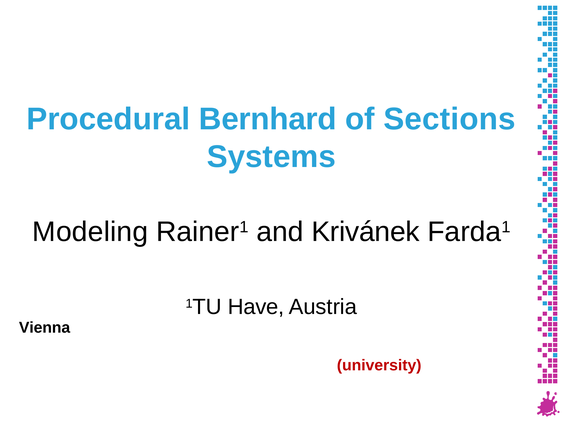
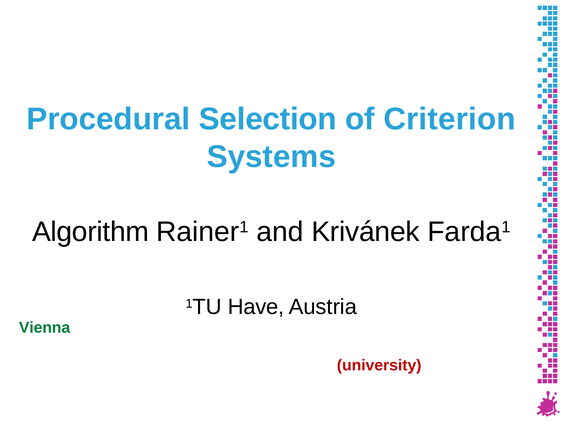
Bernhard: Bernhard -> Selection (268, 119)
Sections: Sections -> Criterion (449, 119)
Modeling: Modeling -> Algorithm (91, 232)
Vienna colour: black -> green (45, 328)
